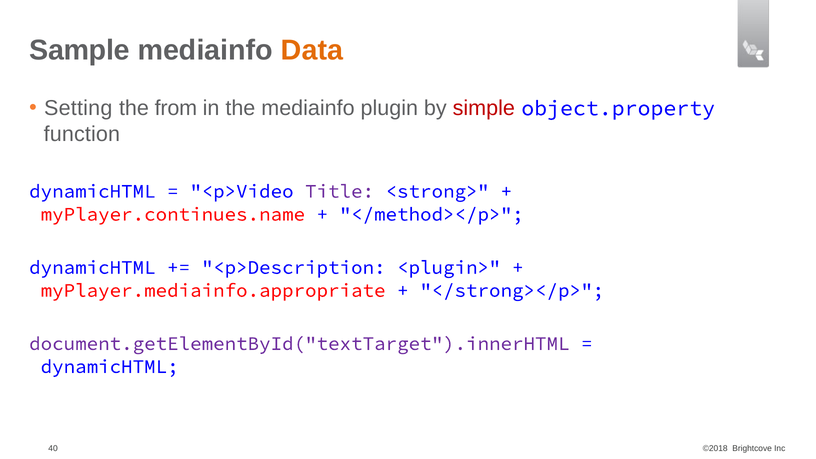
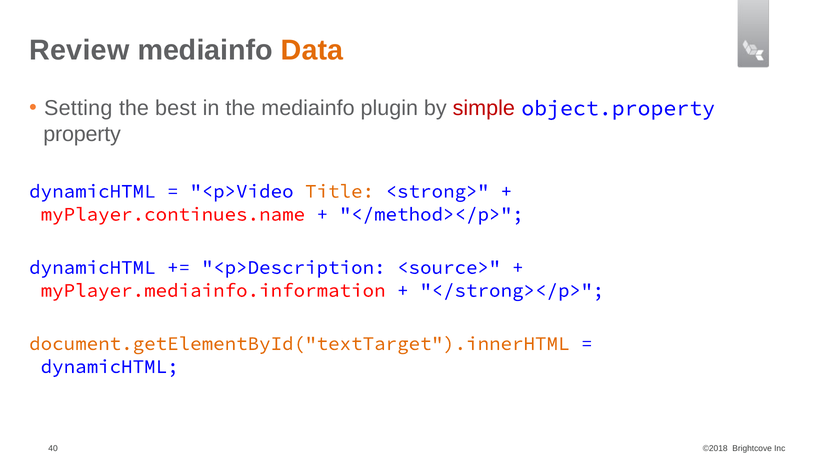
Sample: Sample -> Review (79, 50)
from: from -> best (176, 108)
function: function -> property (82, 134)
Title colour: purple -> orange (340, 191)
<plugin>: <plugin> -> <source> (449, 267)
myPlayer.mediainfo.appropriate: myPlayer.mediainfo.appropriate -> myPlayer.mediainfo.information (213, 290)
document.getElementById("textTarget").innerHTML colour: purple -> orange (299, 343)
